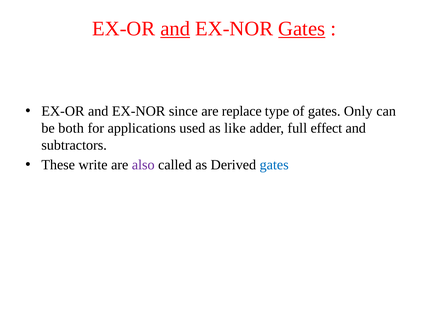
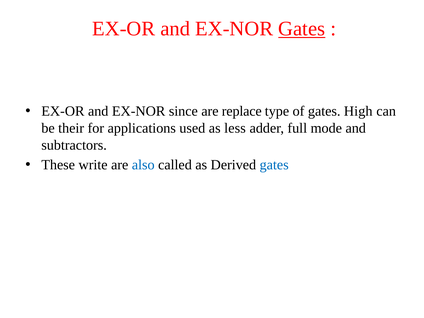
and underline: present -> none (175, 29)
Only: Only -> High (358, 111)
both: both -> their (71, 128)
like: like -> less (235, 128)
effect: effect -> mode (326, 128)
also colour: purple -> blue (143, 165)
